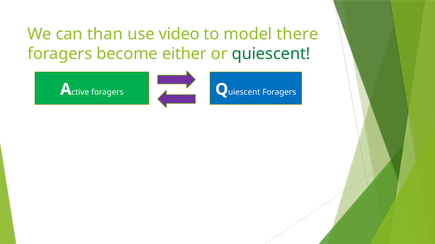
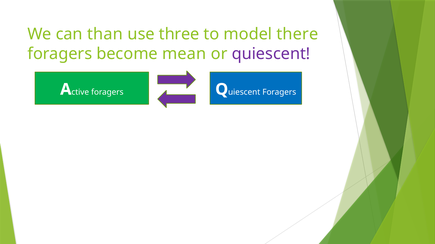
video: video -> three (179, 34)
either: either -> mean (184, 54)
quiescent colour: green -> purple (271, 54)
